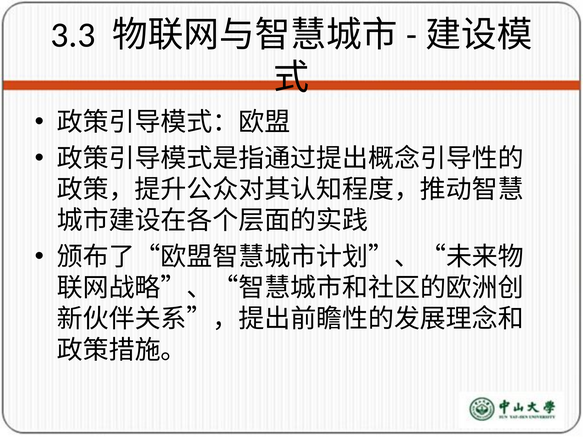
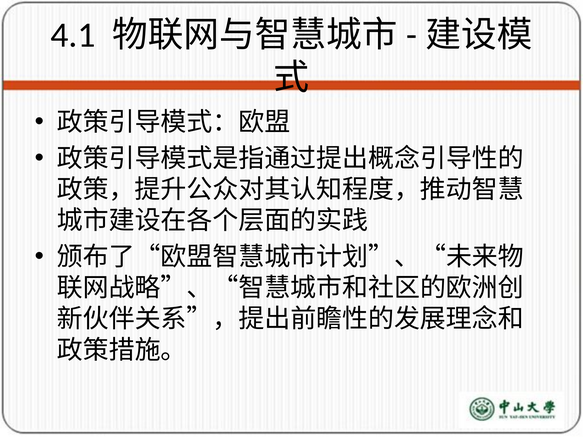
3.3: 3.3 -> 4.1 (73, 35)
